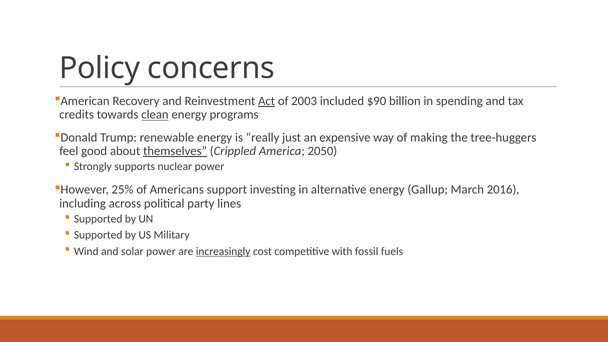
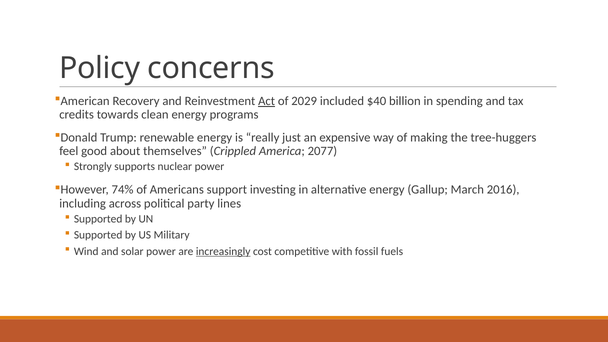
2003: 2003 -> 2029 (304, 101)
$90: $90 -> $40 (377, 101)
clean underline: present -> none (155, 115)
themselves underline: present -> none (175, 151)
2050: 2050 -> 2077 (322, 151)
25%: 25% -> 74% (123, 190)
